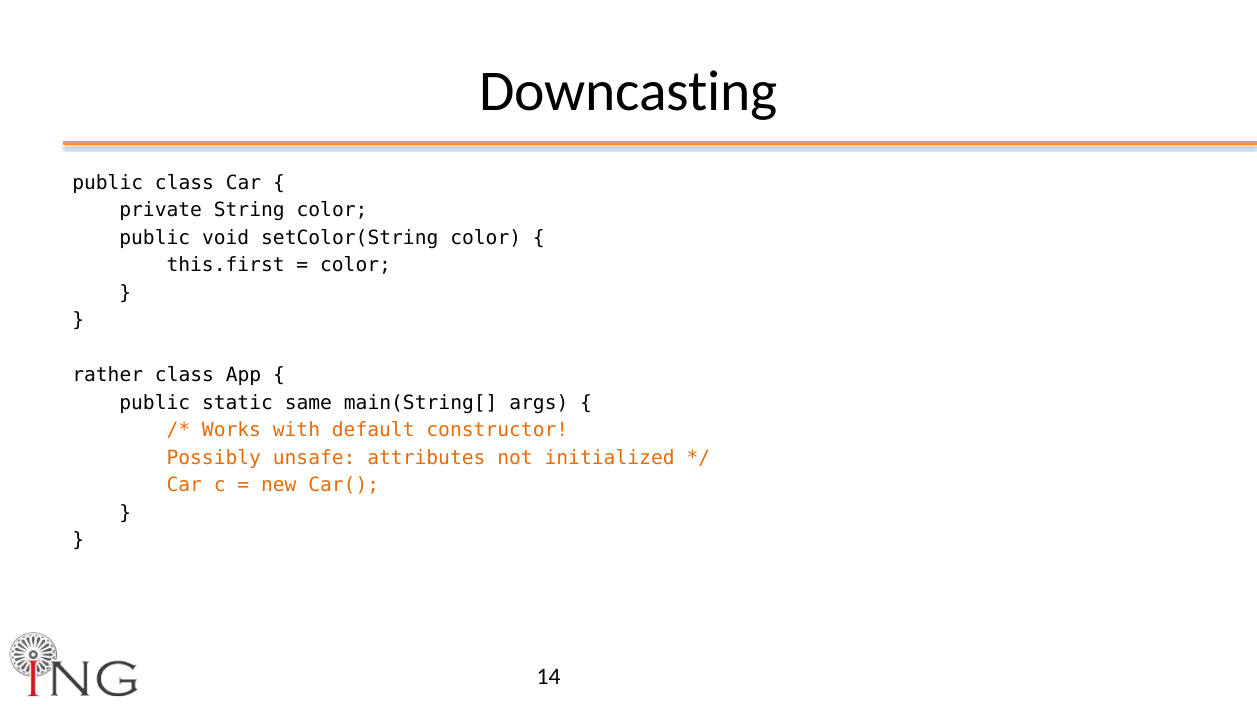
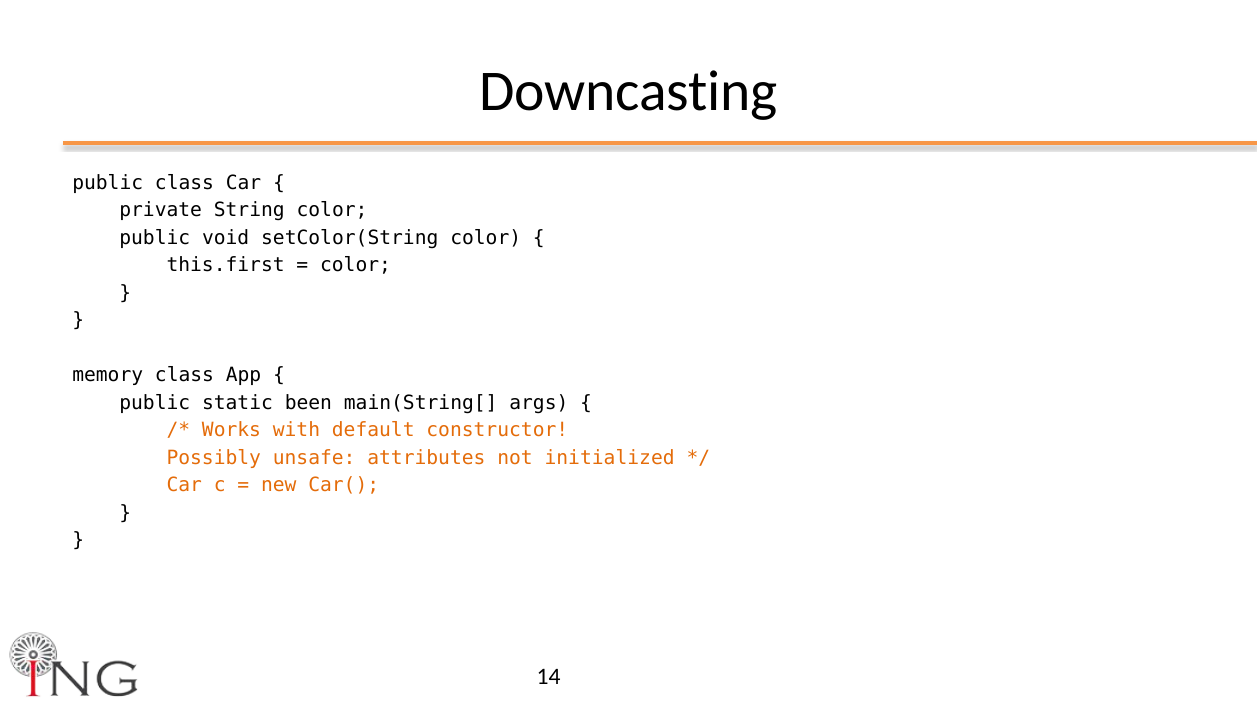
rather: rather -> memory (108, 375)
same: same -> been (308, 403)
